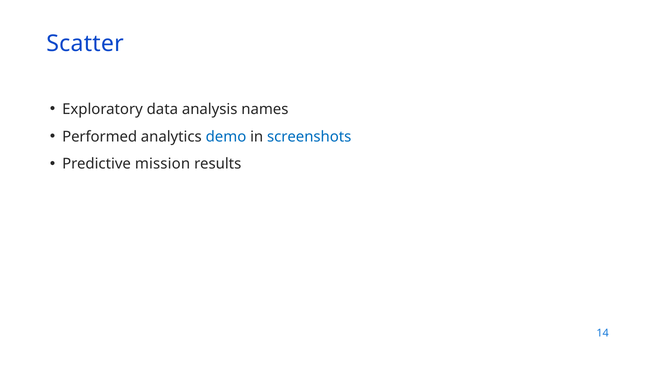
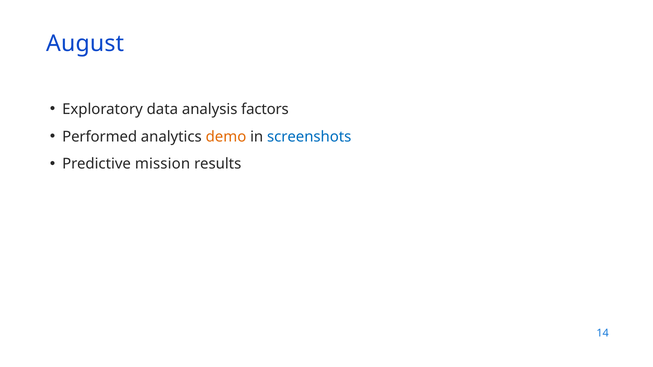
Scatter: Scatter -> August (85, 44)
names: names -> factors (265, 109)
demo colour: blue -> orange (226, 137)
